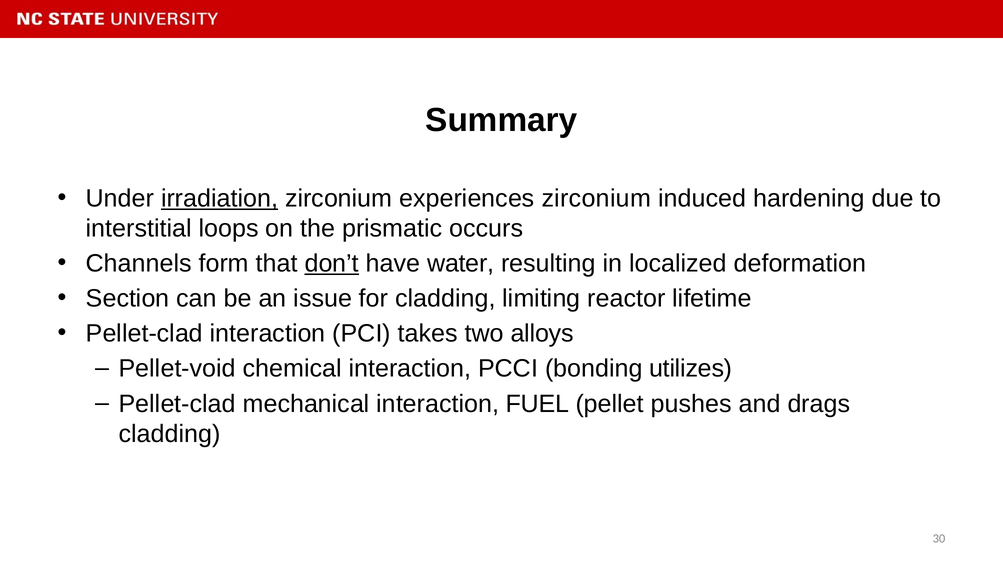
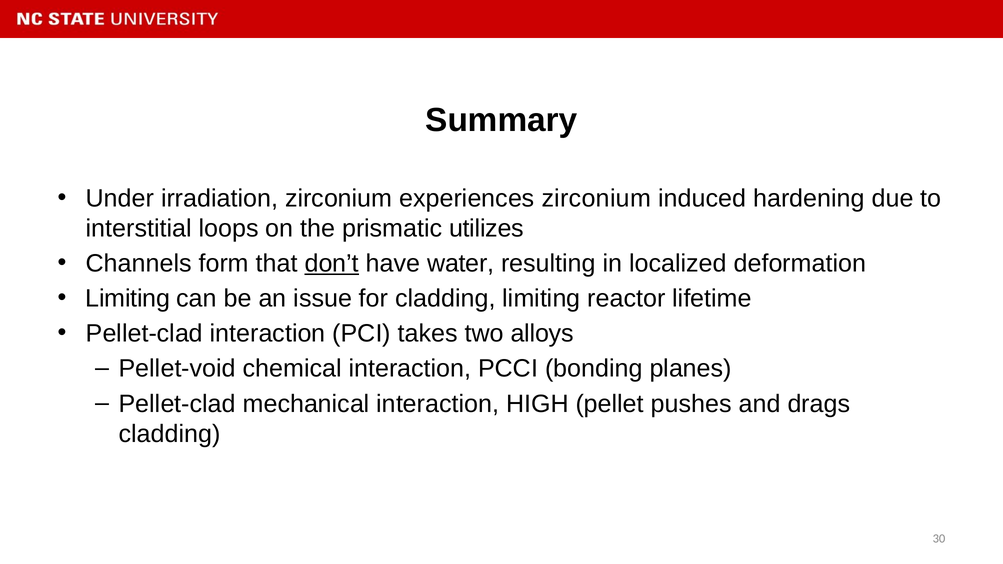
irradiation underline: present -> none (220, 198)
occurs: occurs -> utilizes (486, 228)
Section: Section -> Limiting (128, 299)
utilizes: utilizes -> planes (691, 369)
FUEL: FUEL -> HIGH (537, 404)
